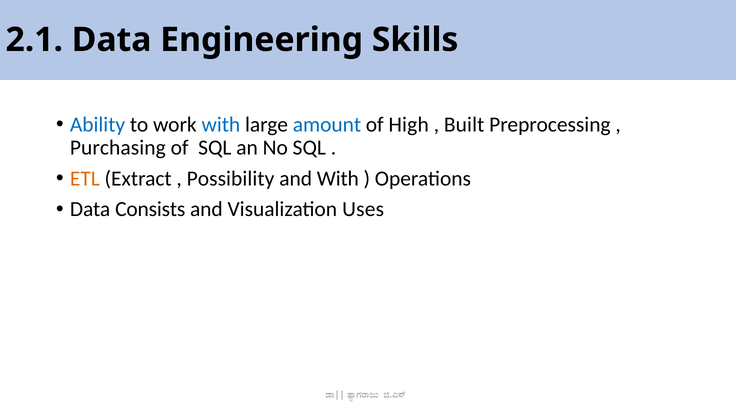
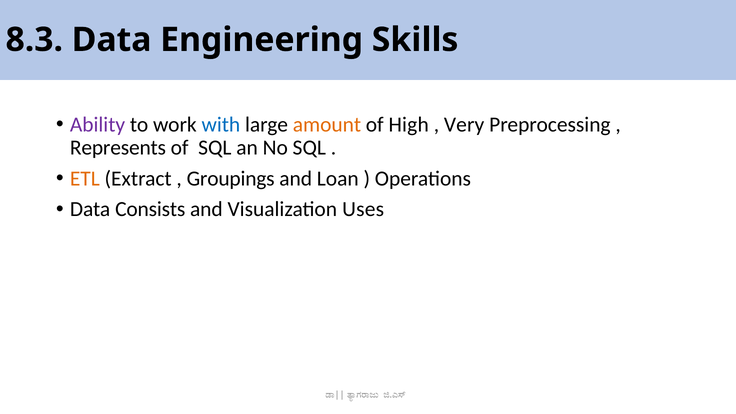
2.1: 2.1 -> 8.3 (34, 40)
Ability colour: blue -> purple (98, 124)
amount colour: blue -> orange (327, 124)
Built: Built -> Very (464, 124)
Purchasing: Purchasing -> Represents (118, 148)
Possibility: Possibility -> Groupings (231, 178)
and With: With -> Loan (338, 178)
